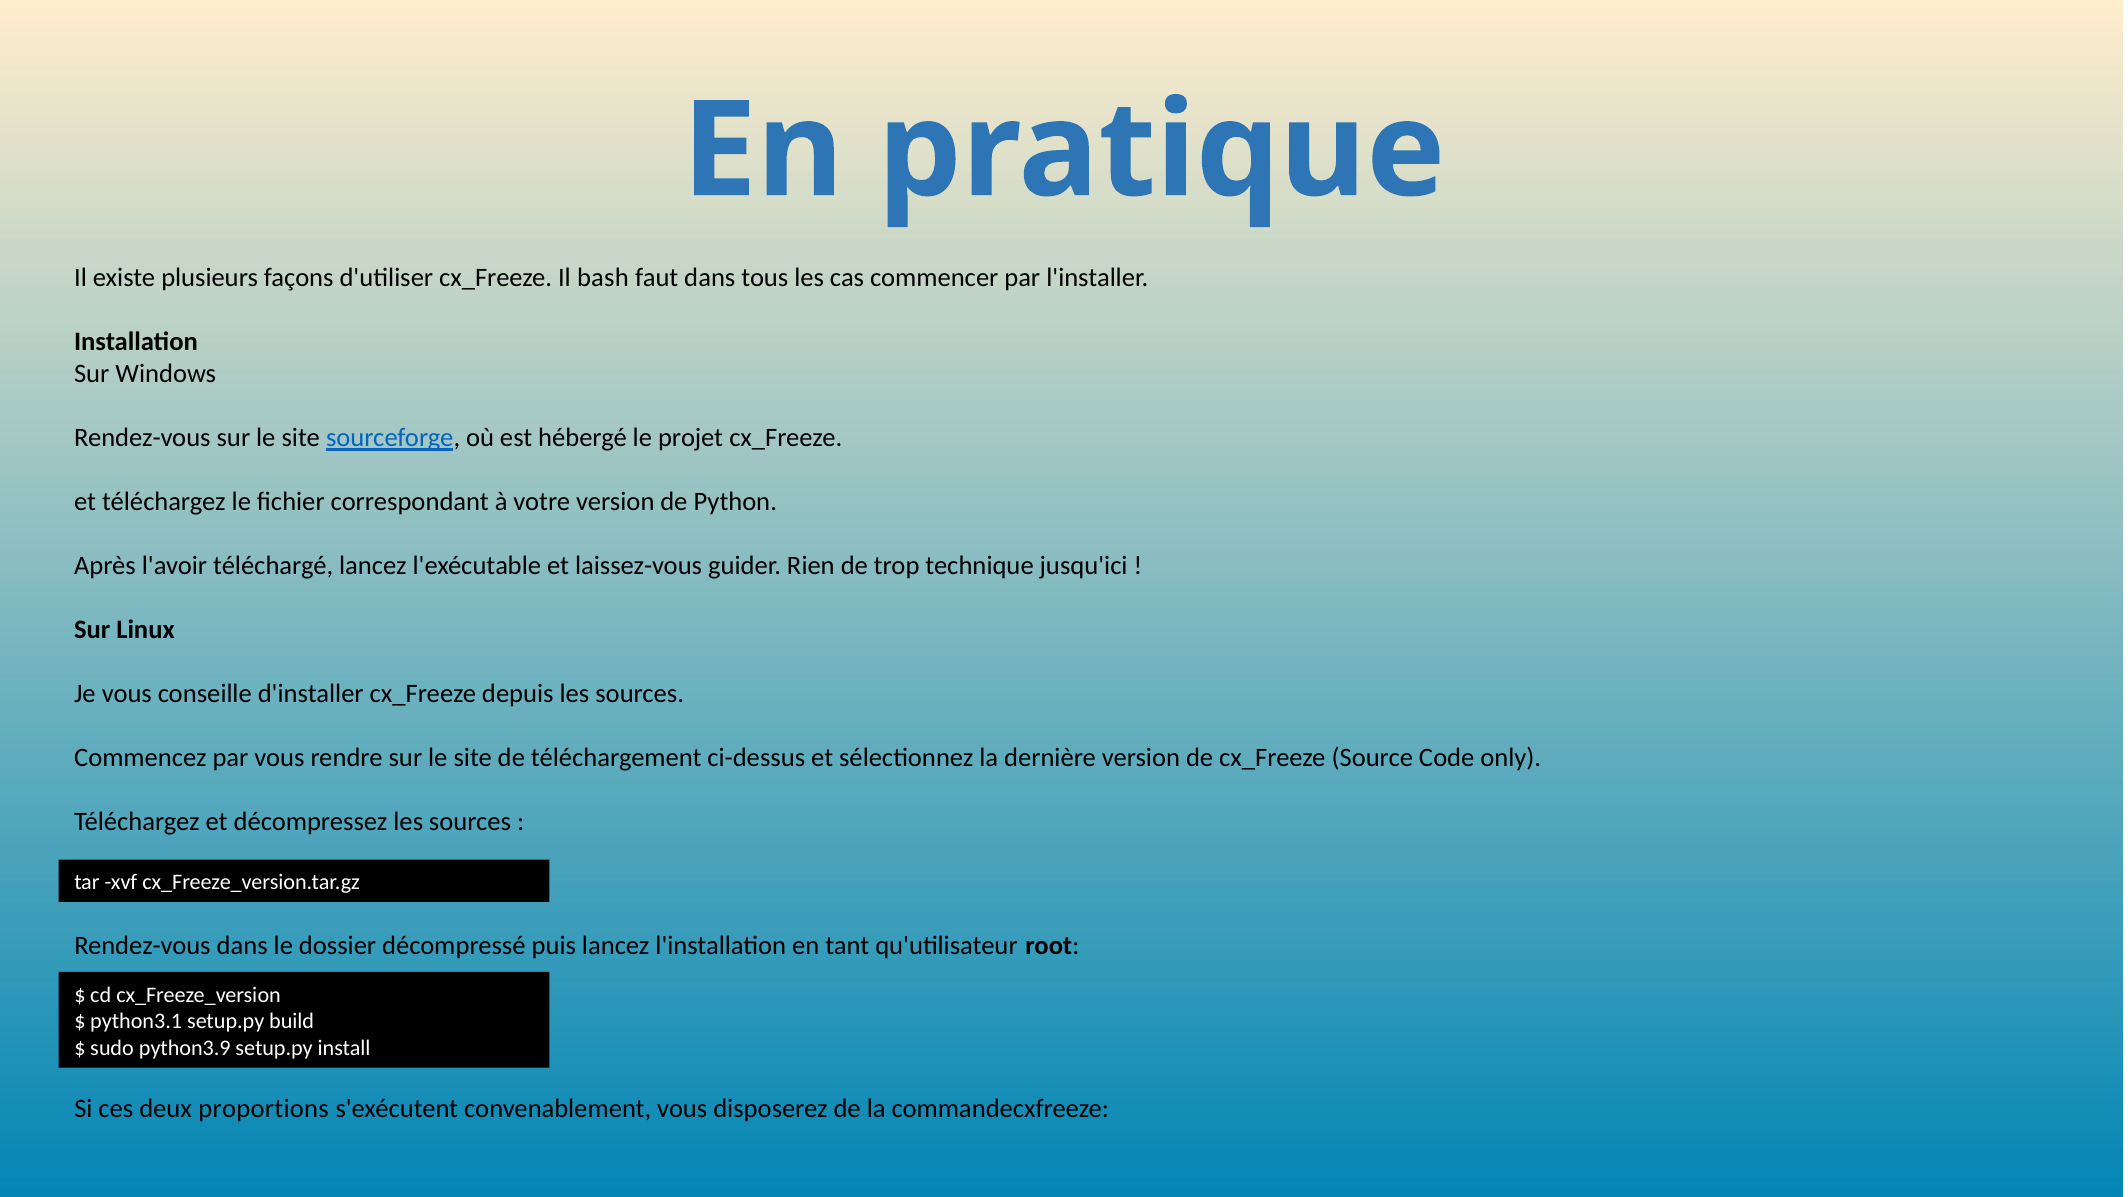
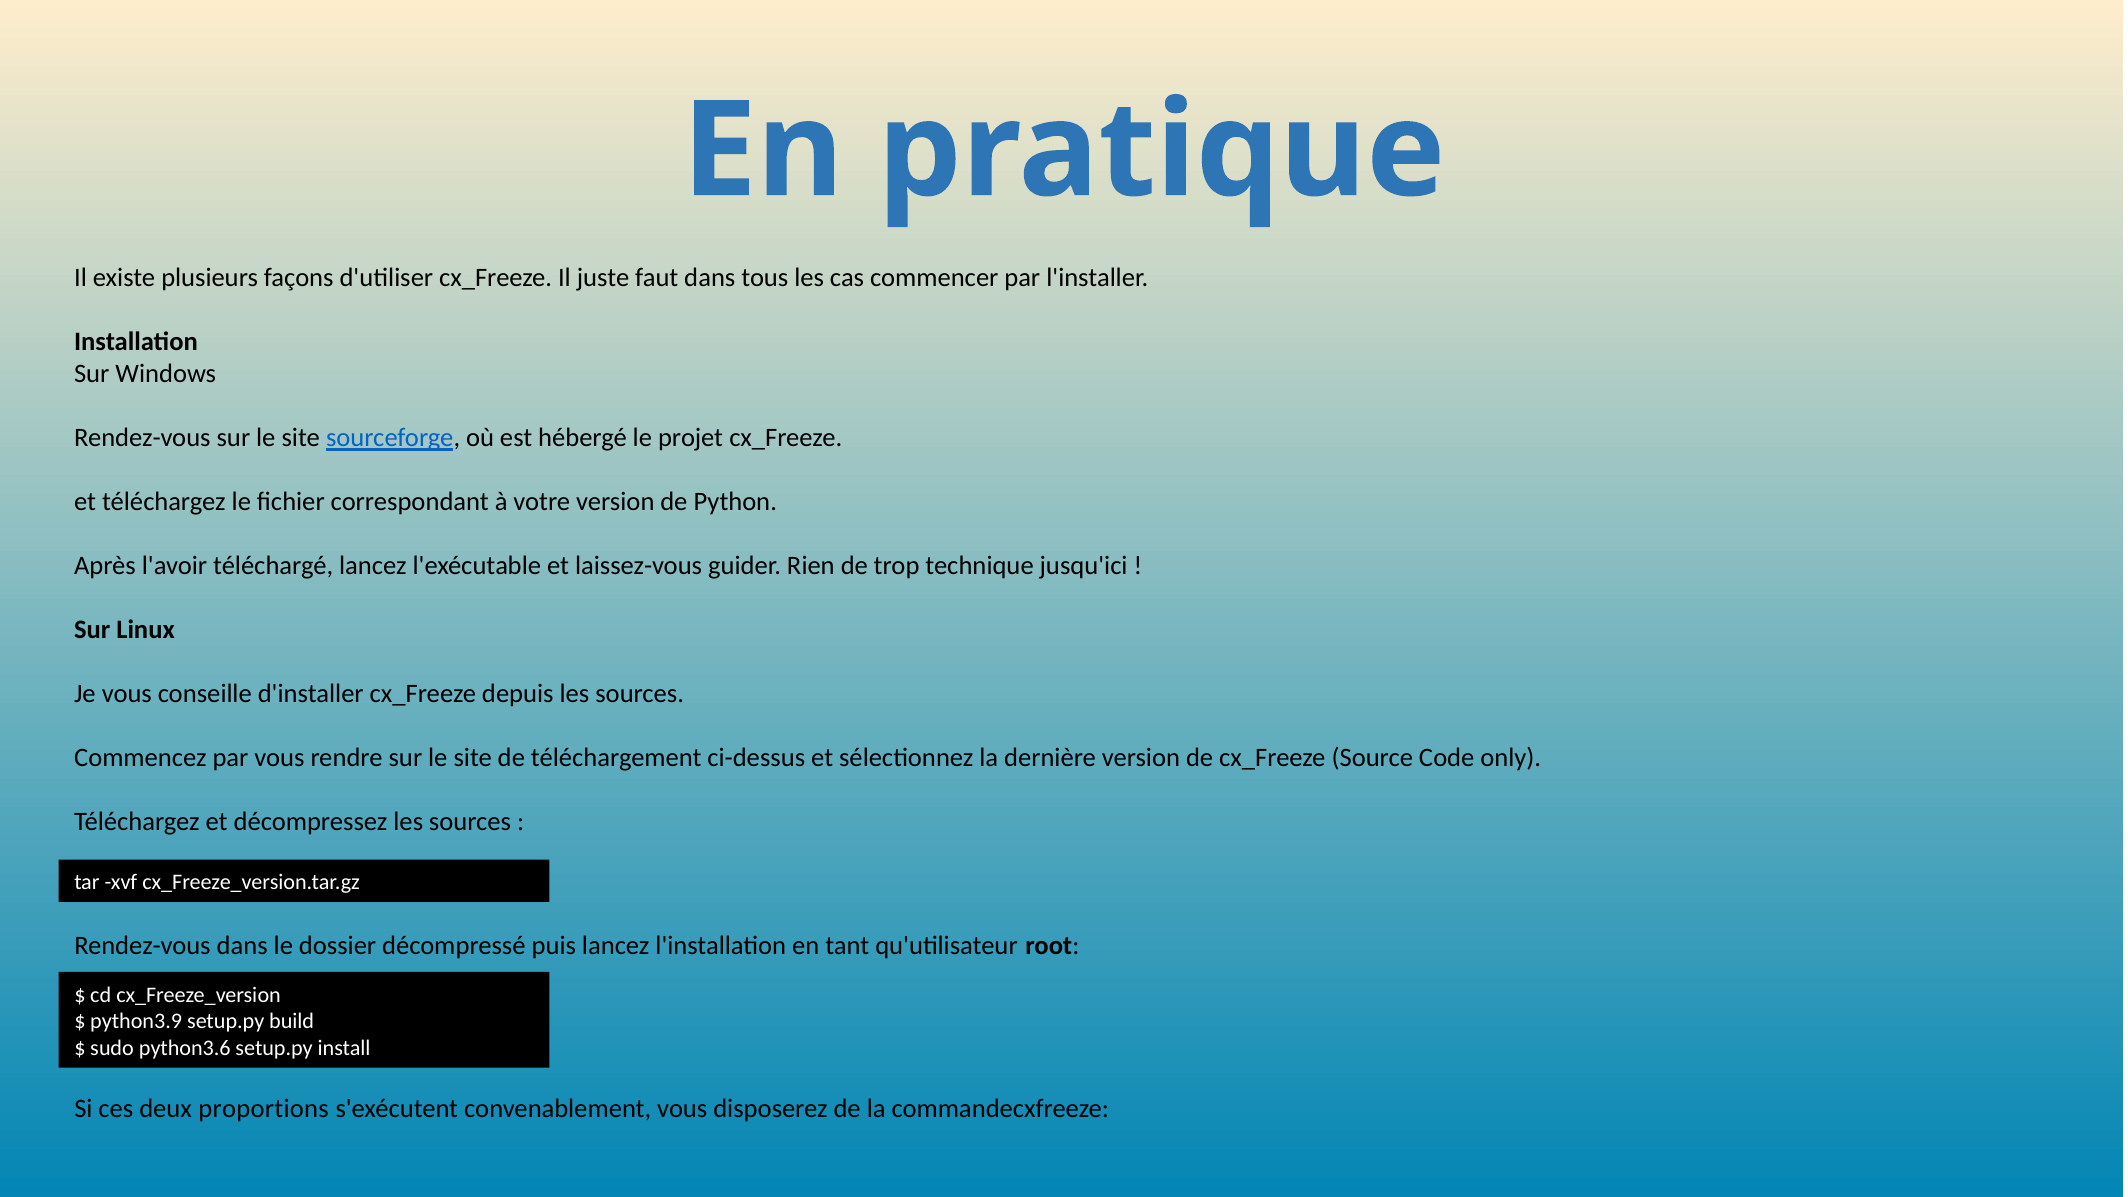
bash: bash -> juste (603, 278)
python3.1: python3.1 -> python3.9 (136, 1021)
python3.9: python3.9 -> python3.6 (185, 1048)
